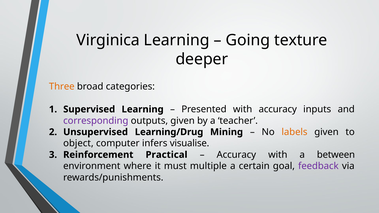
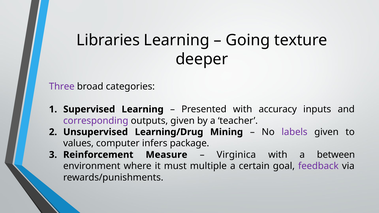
Virginica: Virginica -> Libraries (108, 40)
Three colour: orange -> purple (62, 87)
labels colour: orange -> purple (295, 132)
object: object -> values (78, 143)
visualise: visualise -> package (190, 143)
Practical: Practical -> Measure (167, 155)
Accuracy: Accuracy -> Virginica (236, 155)
